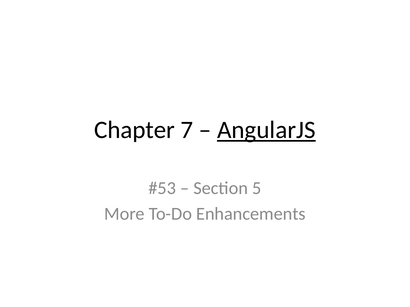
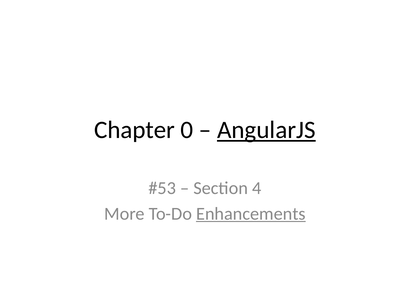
7: 7 -> 0 (187, 130)
5: 5 -> 4 (257, 189)
Enhancements underline: none -> present (251, 214)
